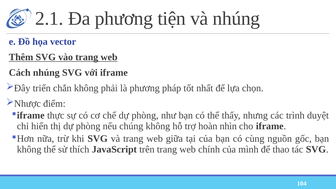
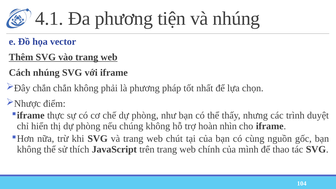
2.1: 2.1 -> 4.1 (49, 19)
triển: triển -> chắn (42, 88)
giữa: giữa -> chút (174, 139)
